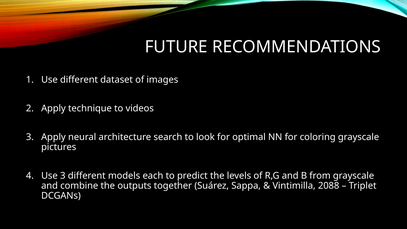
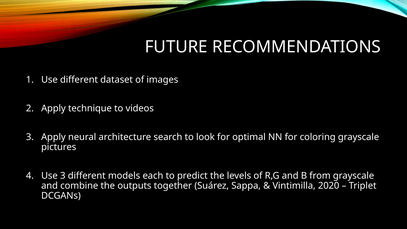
2088: 2088 -> 2020 (329, 186)
